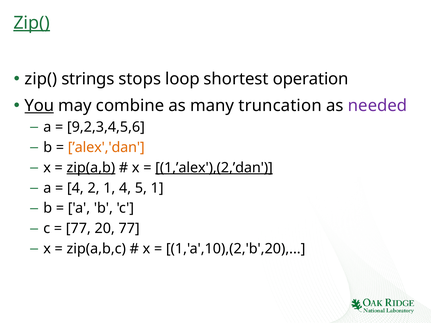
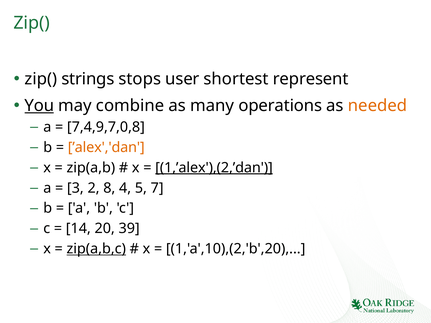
Zip( underline: present -> none (32, 23)
loop: loop -> user (182, 79)
operation: operation -> represent (311, 79)
truncation: truncation -> operations (280, 106)
needed colour: purple -> orange (378, 106)
9,2,3,4,5,6: 9,2,3,4,5,6 -> 7,4,9,7,0,8 (106, 127)
zip(a,b underline: present -> none (91, 168)
4: 4 -> 3 (75, 188)
2 1: 1 -> 8 (109, 188)
5 1: 1 -> 7 (157, 188)
77: 77 -> 14 (78, 229)
20 77: 77 -> 39 (129, 229)
zip(a,b,c underline: none -> present (96, 249)
